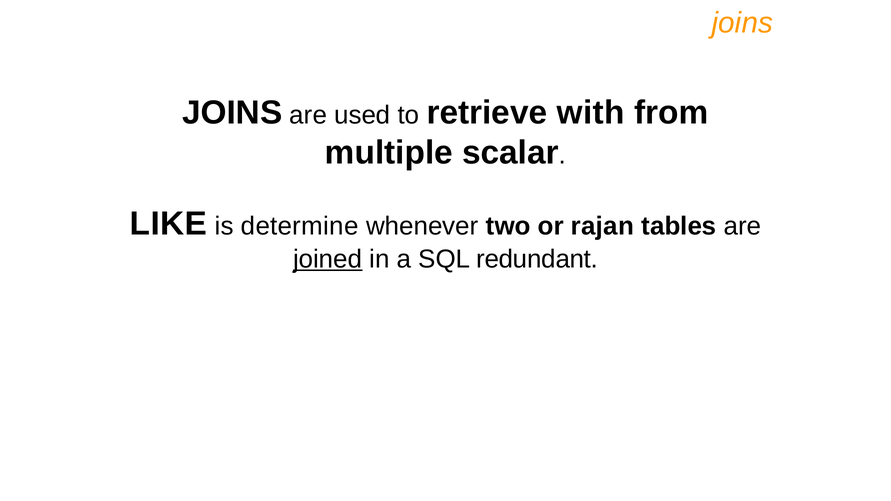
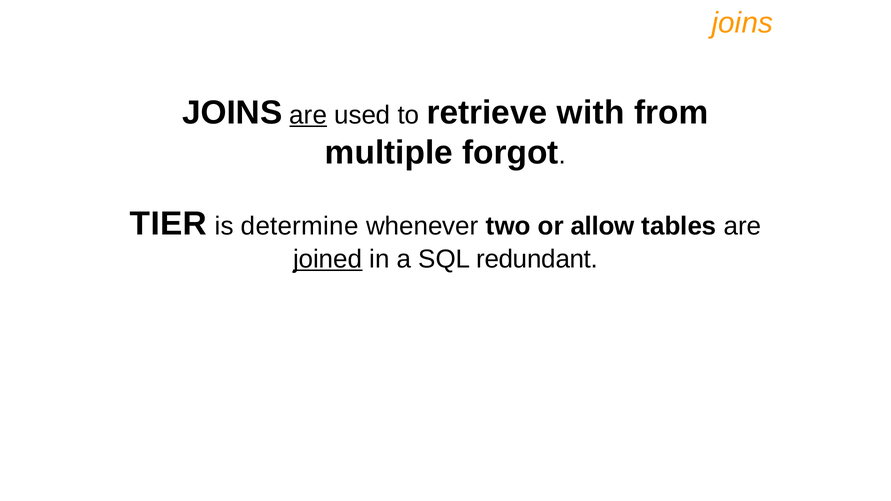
are underline: none -> present (308, 115)
scalar: scalar -> forgot (510, 153)
LIKE: LIKE -> TIER (168, 224)
rajan: rajan -> allow (603, 226)
